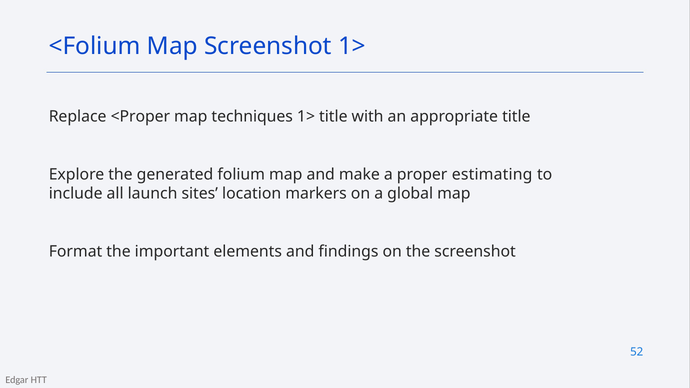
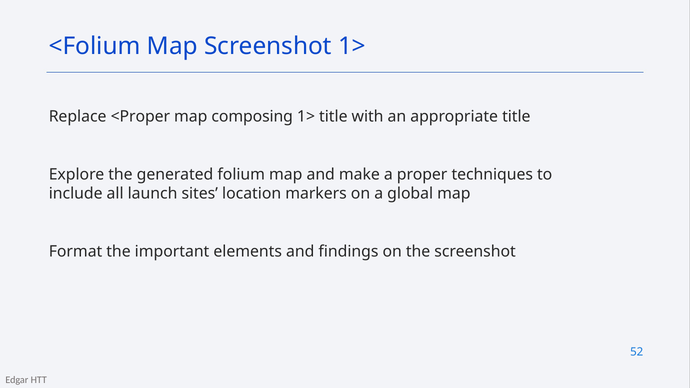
techniques: techniques -> composing (252, 116)
estimating: estimating -> techniques (492, 174)
